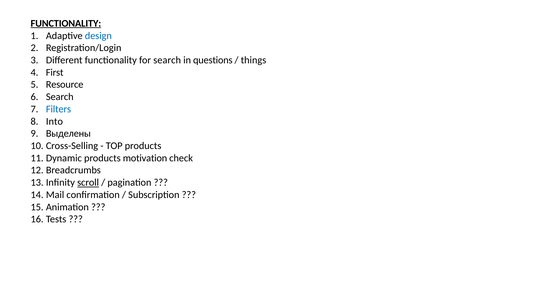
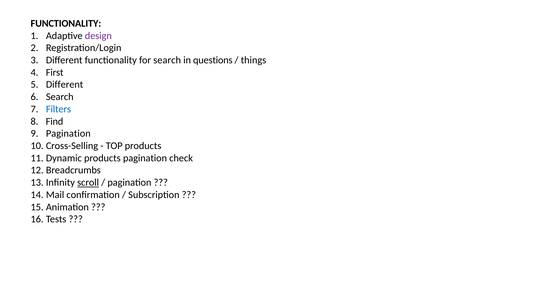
FUNCTIONALITY underline: present -> none (66, 23)
design colour: blue -> purple (98, 36)
Resource: Resource -> Different (65, 85)
Into: Into -> Find (55, 121)
Выделены: Выделены -> Pagination (68, 134)
products motivation: motivation -> pagination (145, 158)
